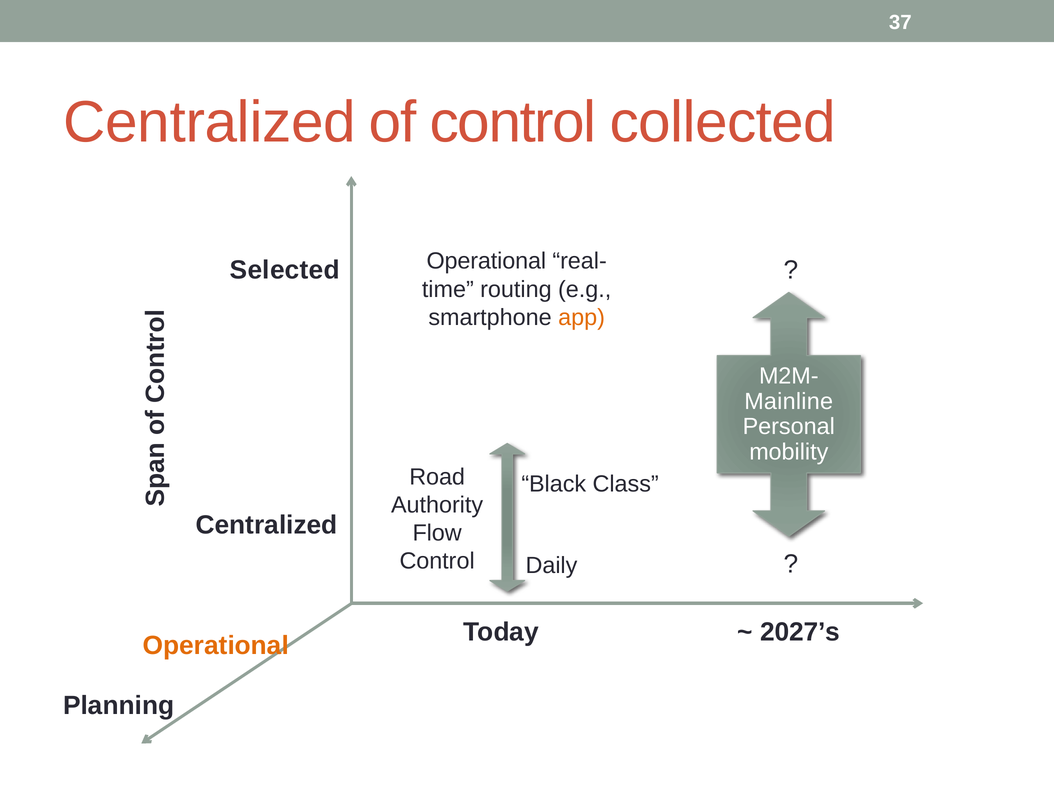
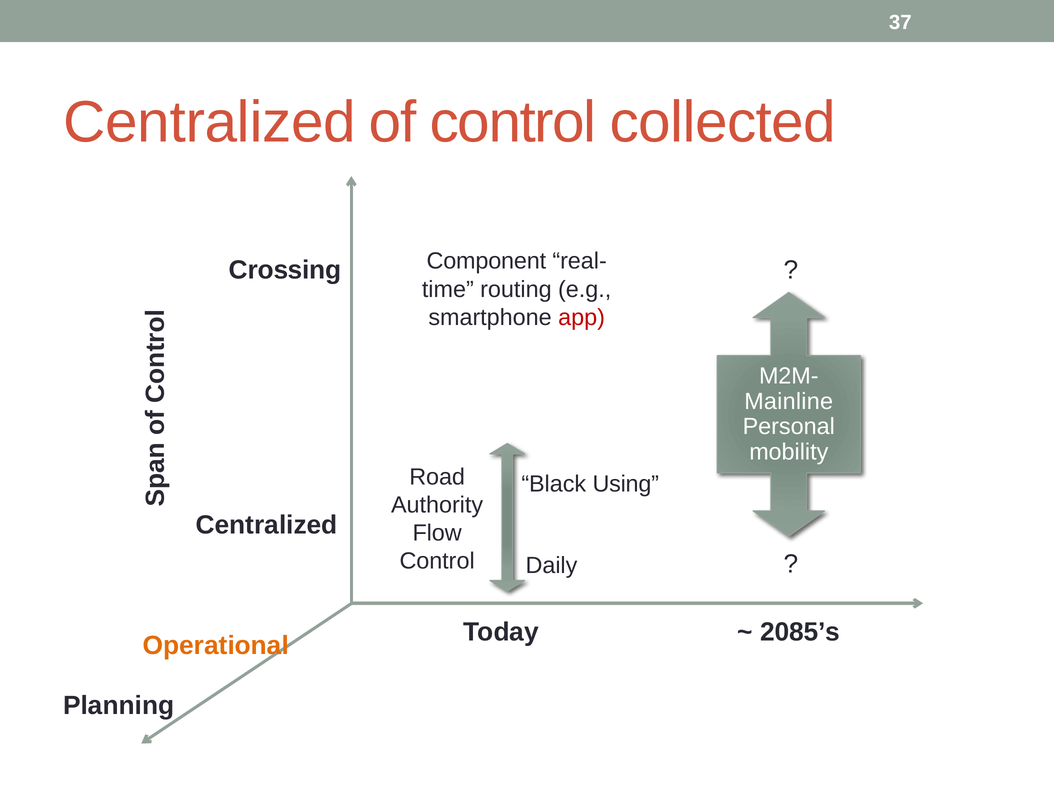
Operational: Operational -> Component (486, 261)
Selected: Selected -> Crossing (285, 270)
app colour: orange -> red (582, 318)
Class: Class -> Using (626, 484)
2027’s: 2027’s -> 2085’s (800, 633)
